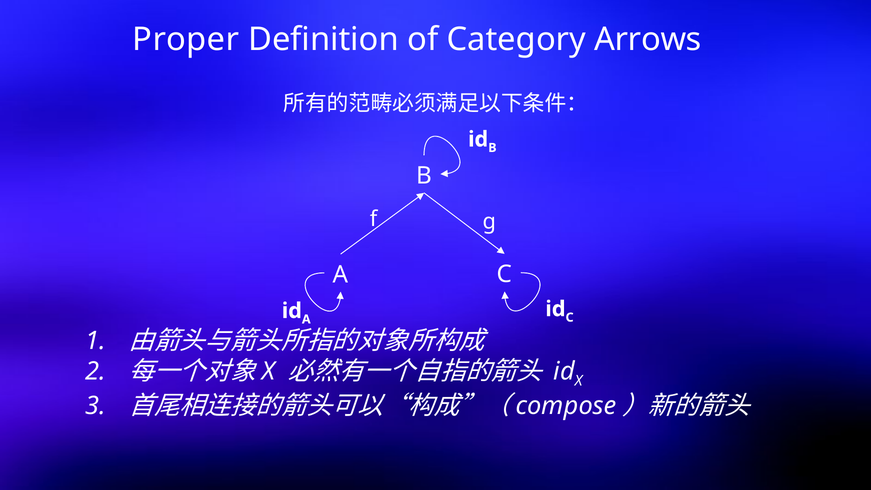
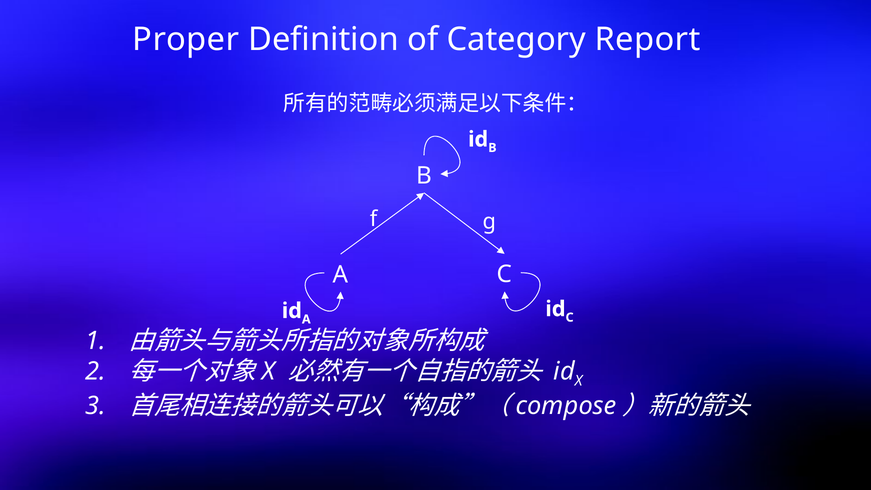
Arrows: Arrows -> Report (648, 39)
